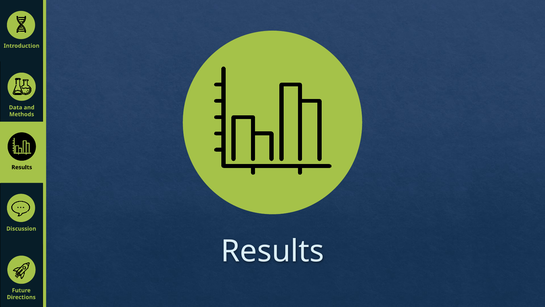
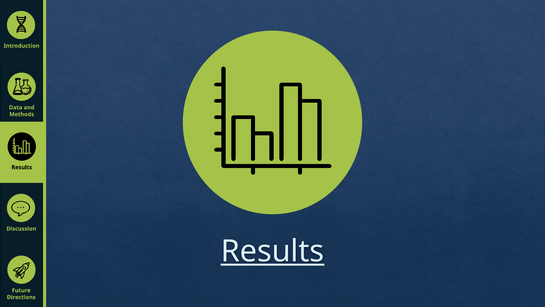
Results underline: none -> present (272, 251)
